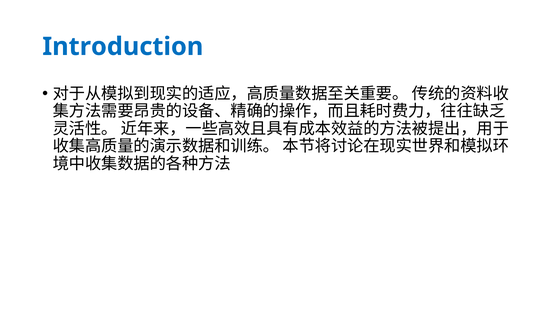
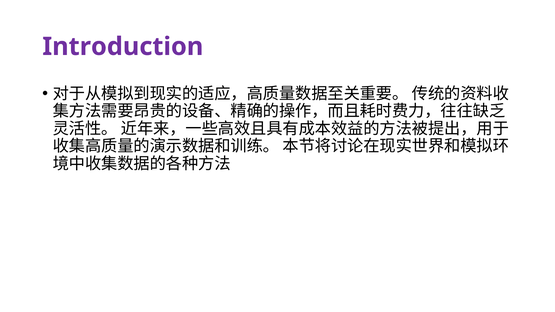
Introduction colour: blue -> purple (123, 47)
